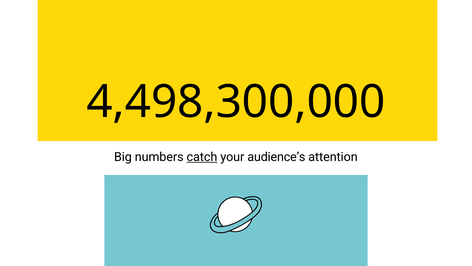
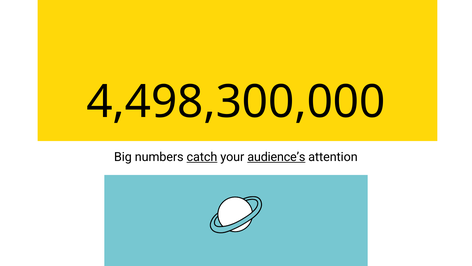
audience’s underline: none -> present (276, 157)
